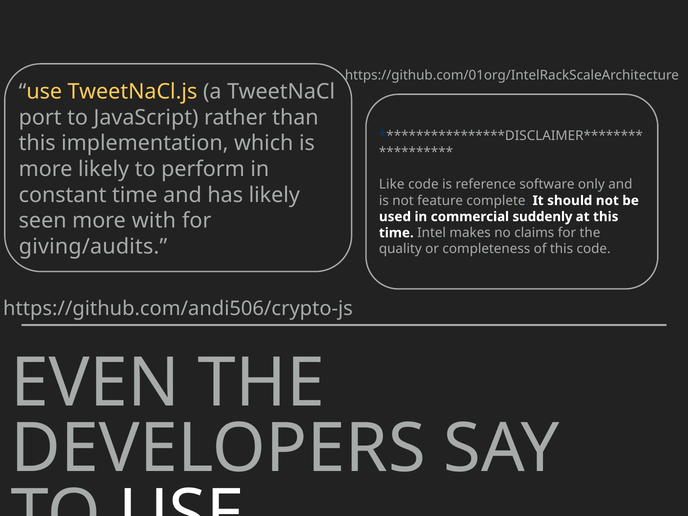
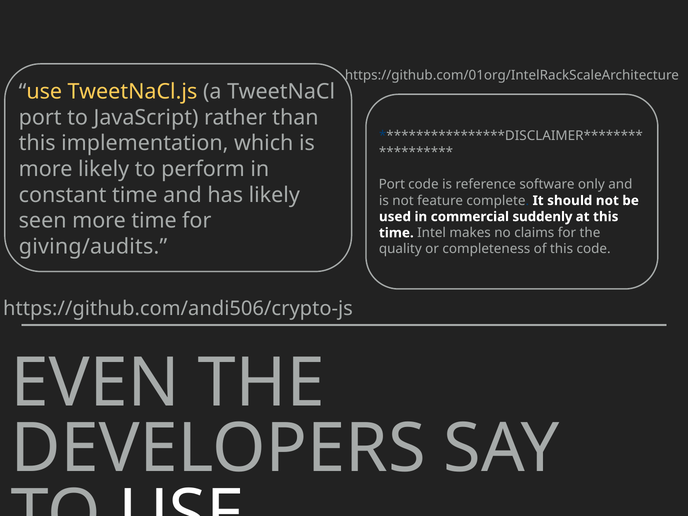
Like: Like -> Port (392, 184)
more with: with -> time (154, 221)
